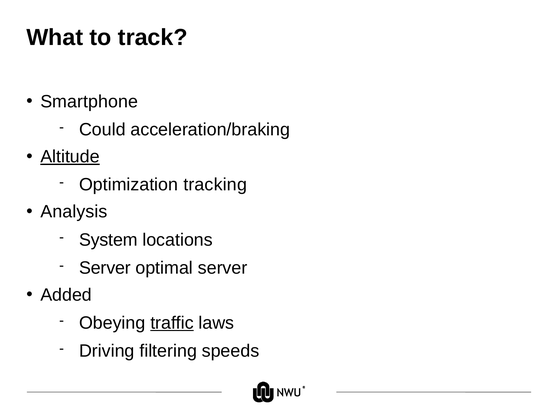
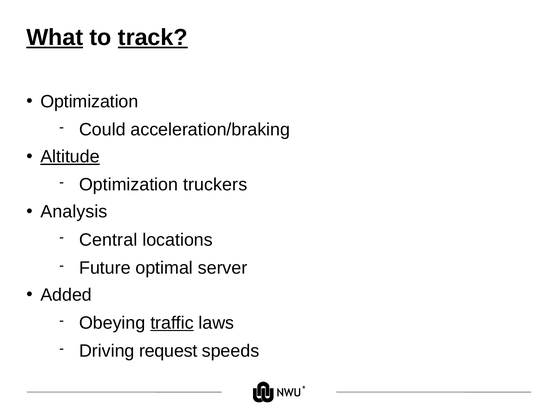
What underline: none -> present (55, 37)
track underline: none -> present (153, 37)
Smartphone: Smartphone -> Optimization (89, 101)
tracking: tracking -> truckers (215, 184)
System: System -> Central (108, 240)
Server: Server -> Future (105, 268)
filtering: filtering -> request (168, 351)
